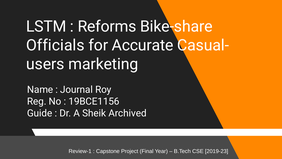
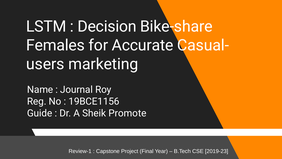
Reforms: Reforms -> Decision (107, 26)
Officials: Officials -> Females (55, 45)
Archived: Archived -> Promote (127, 113)
